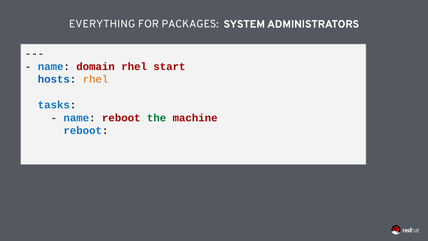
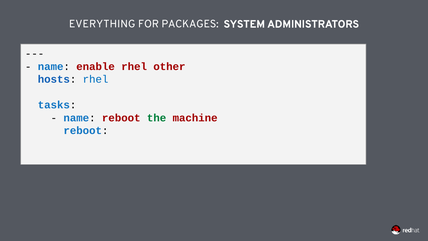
domain: domain -> enable (96, 66)
start: start -> other (169, 66)
rhel colour: orange -> blue (96, 79)
